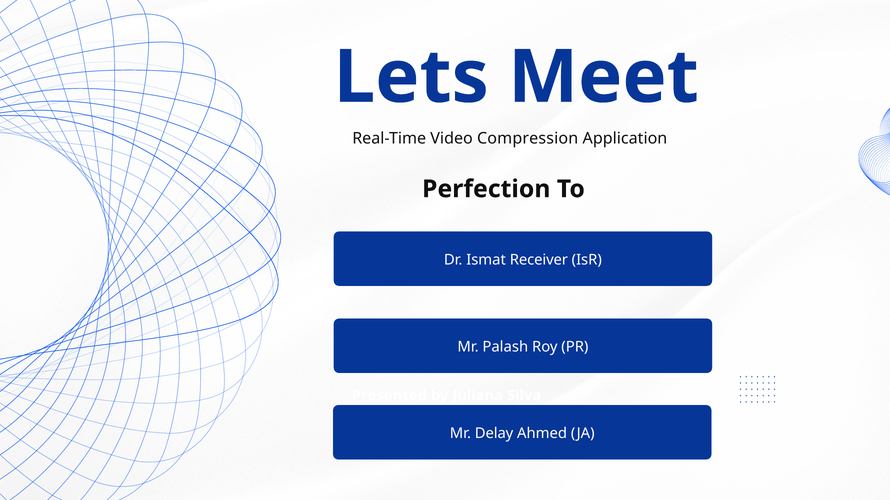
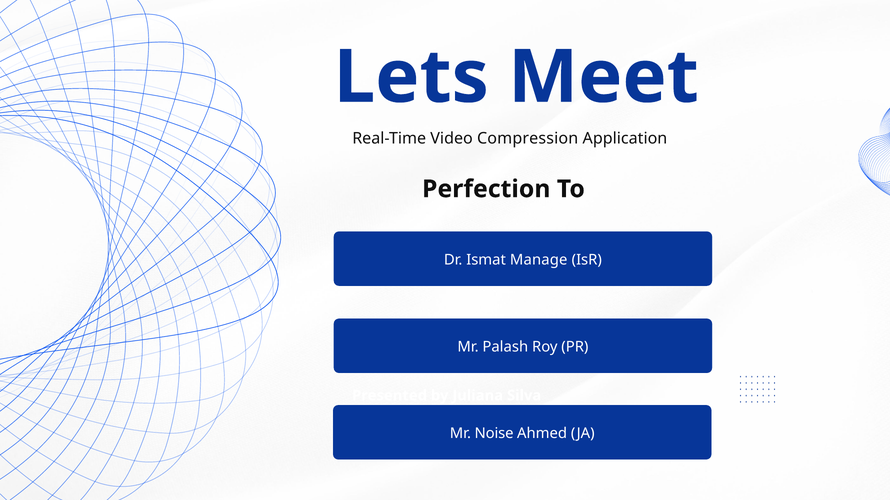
Receiver: Receiver -> Manage (539, 260)
Delay: Delay -> Noise (494, 434)
